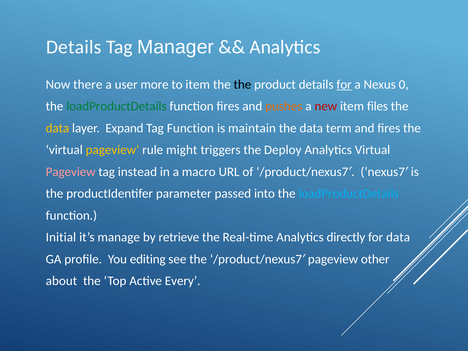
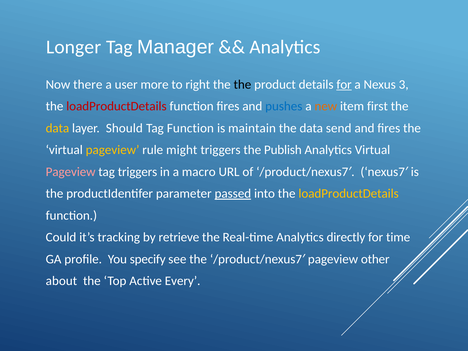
Details: Details -> Longer (74, 47)
to item: item -> right (198, 84)
0: 0 -> 3 (404, 84)
loadProductDetails colour: green -> red (116, 106)
pushes colour: orange -> blue (284, 106)
new colour: red -> orange (326, 106)
files: files -> first (377, 106)
Expand: Expand -> Should (124, 128)
term: term -> send (339, 128)
Deploy: Deploy -> Publish (283, 150)
tag instead: instead -> triggers (138, 172)
passed underline: none -> present (233, 194)
loadProductDetails colour: light blue -> yellow (349, 194)
Initial: Initial -> Could (61, 237)
manage: manage -> tracking (119, 237)
for data: data -> time (398, 237)
editing: editing -> specify (148, 259)
